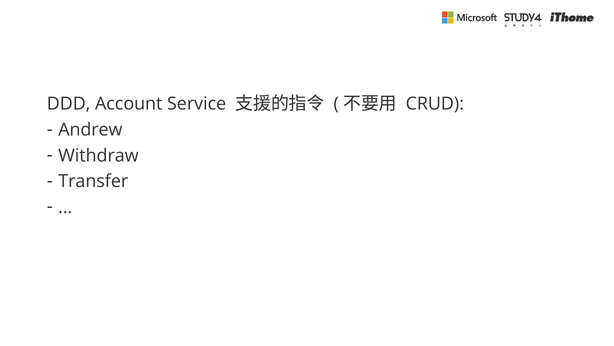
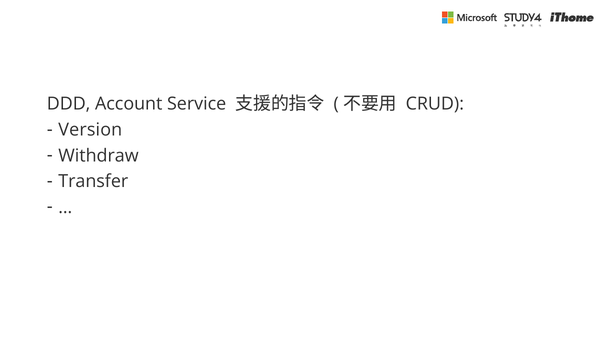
Andrew: Andrew -> Version (90, 130)
